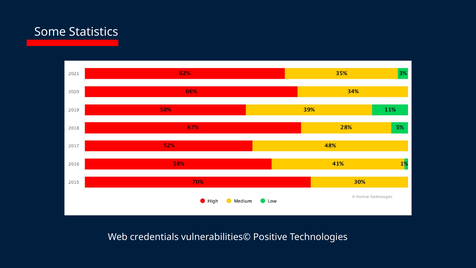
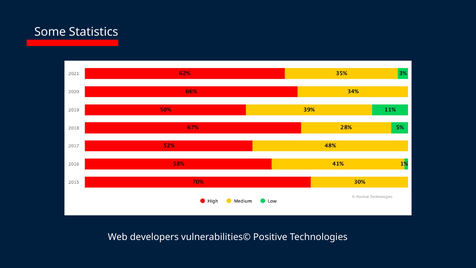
credentials: credentials -> developers (154, 237)
